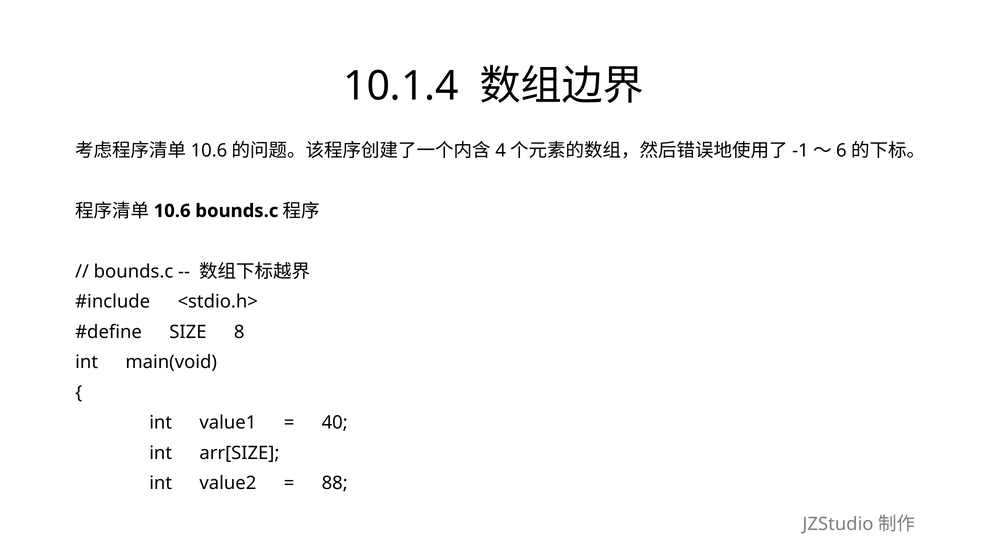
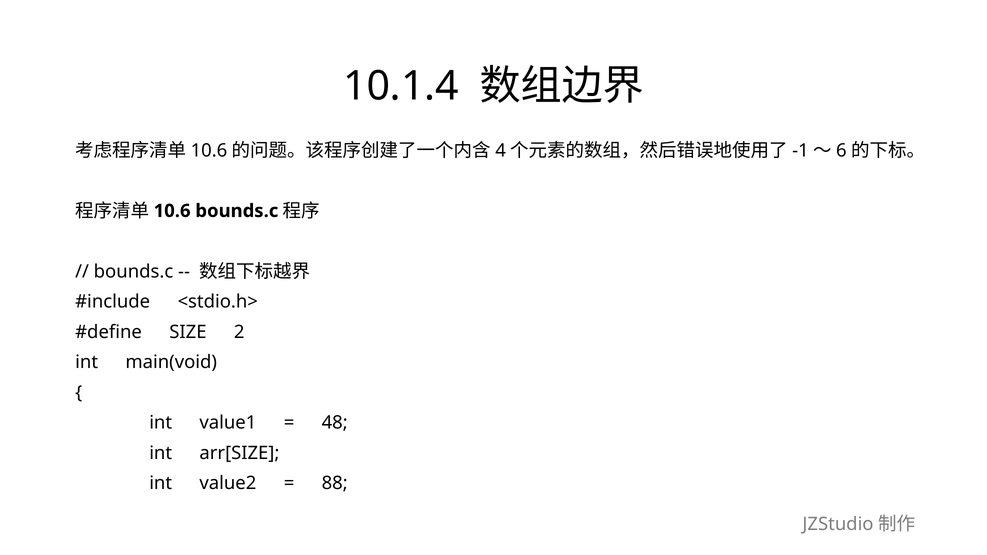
8: 8 -> 2 (239, 332)
40: 40 -> 48 (335, 423)
